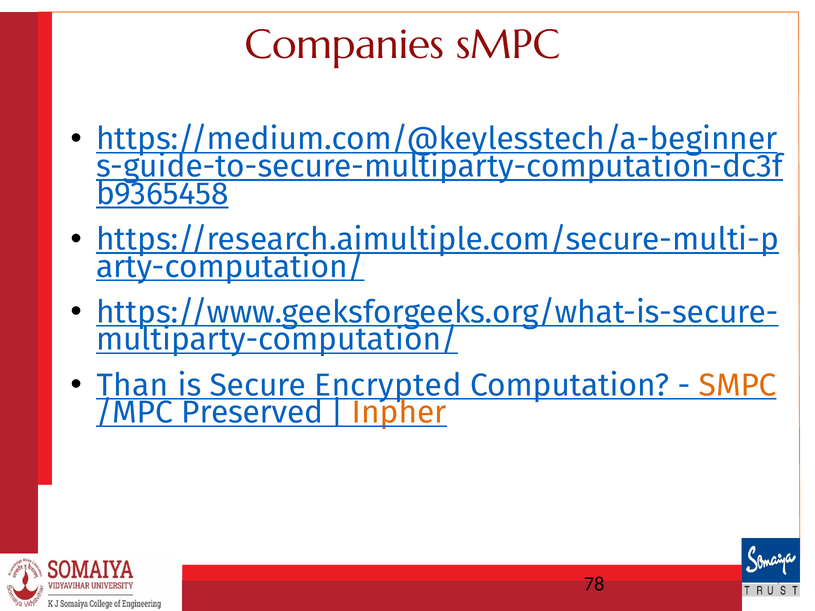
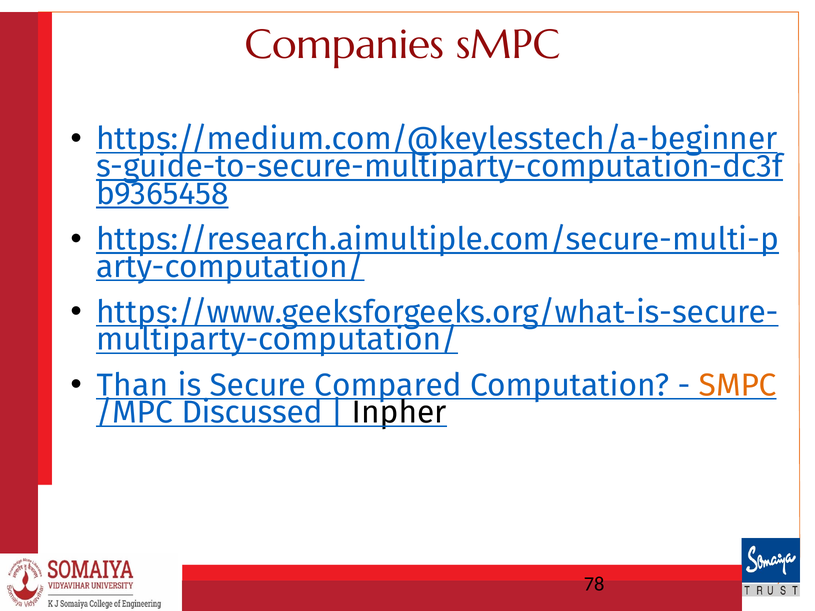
Encrypted: Encrypted -> Compared (388, 385)
Preserved: Preserved -> Discussed (252, 413)
Inpher colour: orange -> black (399, 413)
